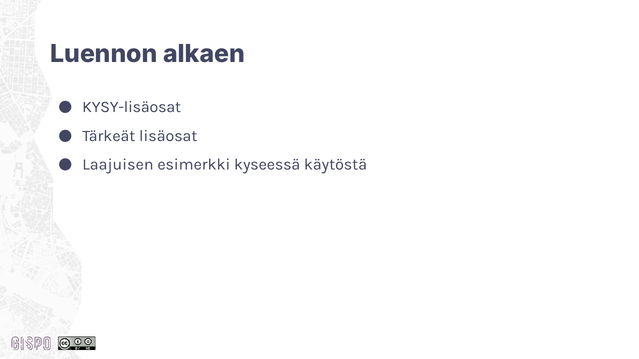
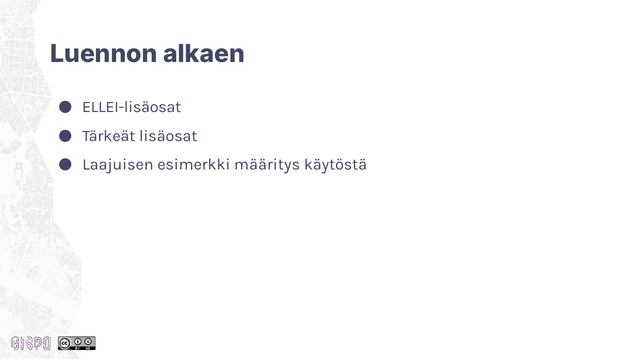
KYSY-lisäosat: KYSY-lisäosat -> ELLEI-lisäosat (132, 107)
kyseessä: kyseessä -> määritys (267, 165)
